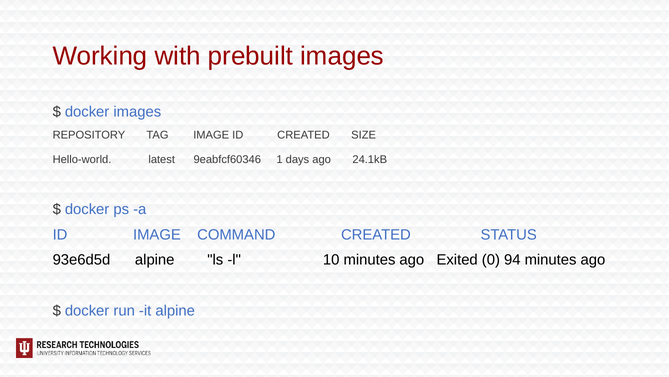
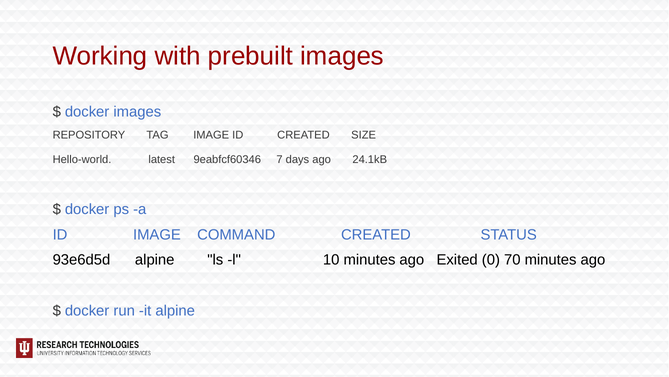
1: 1 -> 7 (280, 159)
94: 94 -> 70 (512, 260)
